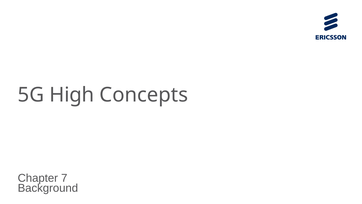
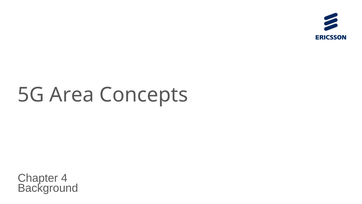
High: High -> Area (72, 95)
7: 7 -> 4 (64, 178)
